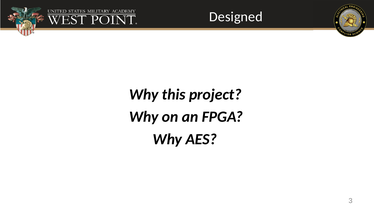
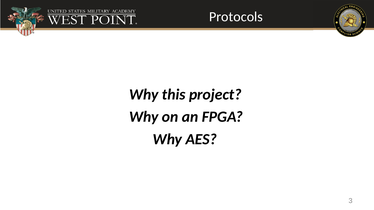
Designed: Designed -> Protocols (236, 17)
